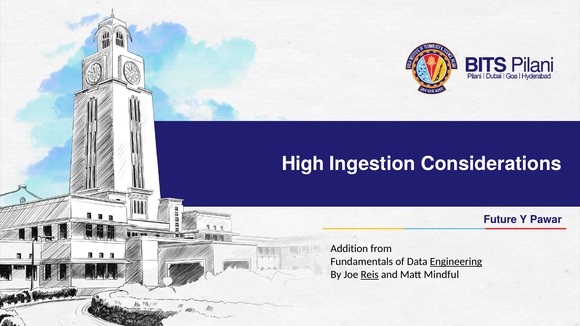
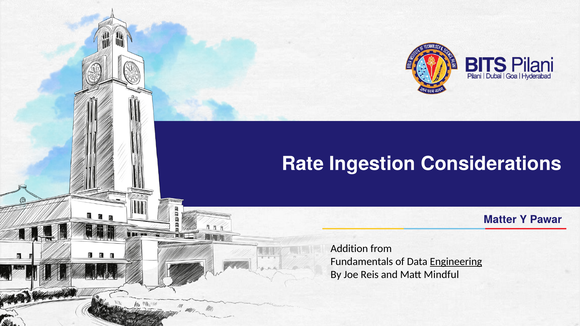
High: High -> Rate (303, 164)
Future: Future -> Matter (500, 220)
Reis underline: present -> none (370, 275)
